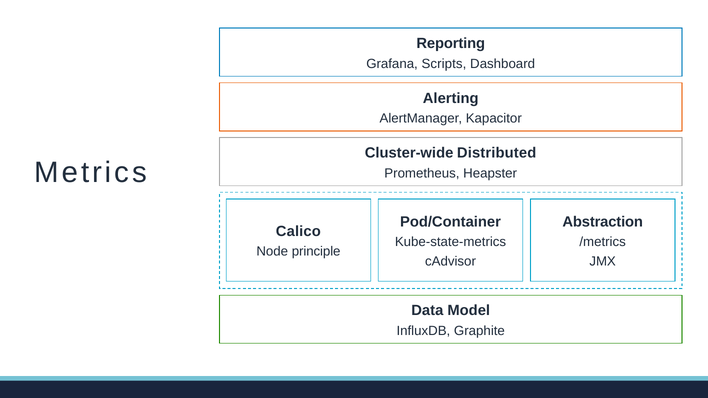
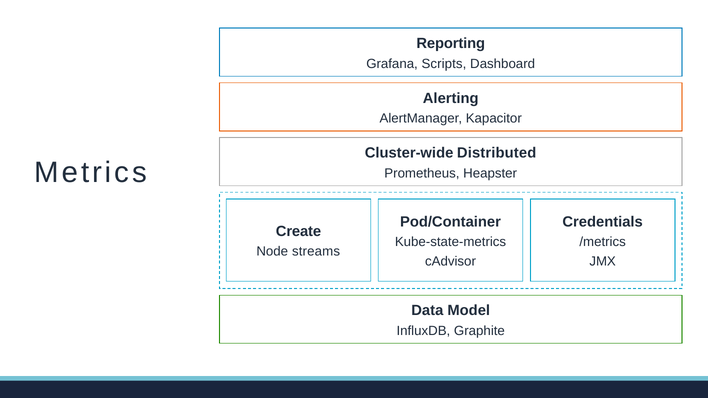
Abstraction: Abstraction -> Credentials (603, 222)
Calico: Calico -> Create (298, 232)
principle: principle -> streams (316, 252)
